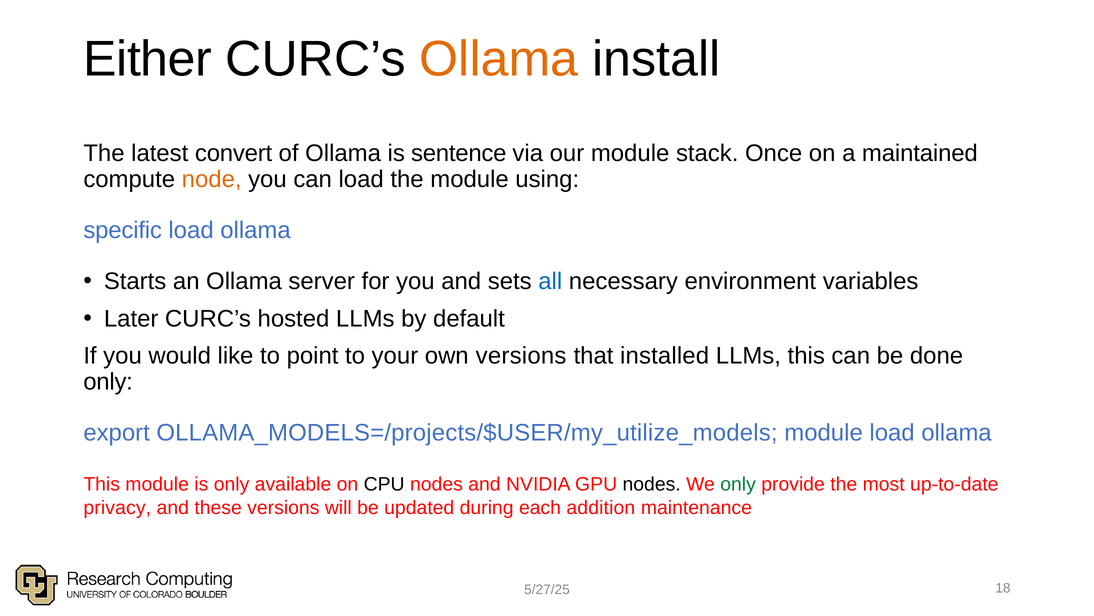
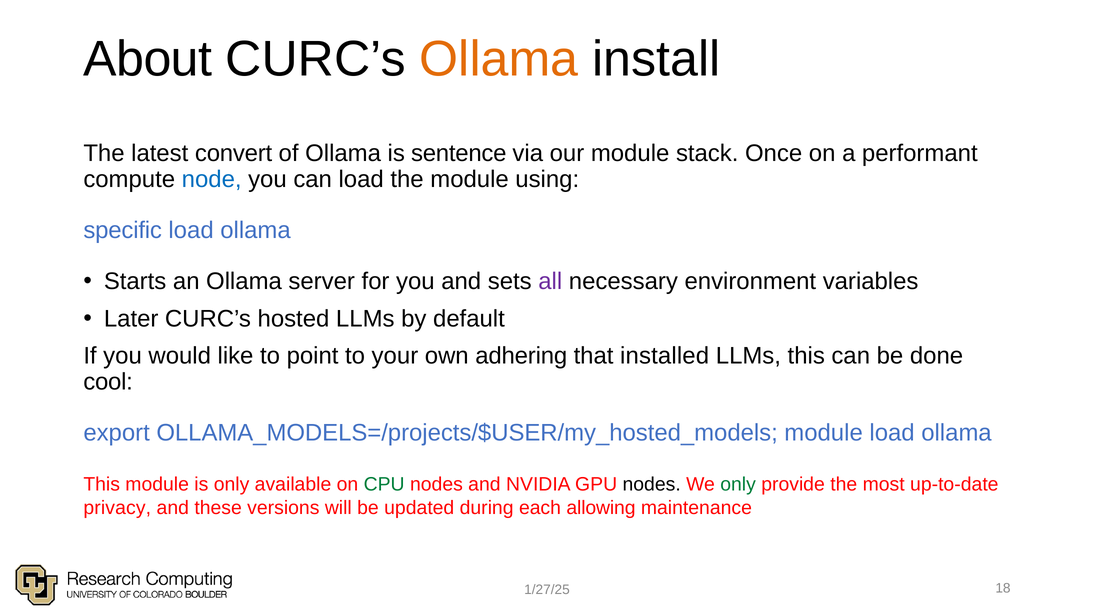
Either: Either -> About (148, 59)
maintained: maintained -> performant (920, 153)
node colour: orange -> blue (212, 179)
all colour: blue -> purple (550, 281)
own versions: versions -> adhering (521, 356)
only: only -> cool (108, 382)
OLLAMA_MODELS=/projects/$USER/my_utilize_models: OLLAMA_MODELS=/projects/$USER/my_utilize_models -> OLLAMA_MODELS=/projects/$USER/my_hosted_models (467, 433)
CPU colour: black -> green (384, 484)
addition: addition -> allowing (601, 507)
5/27/25: 5/27/25 -> 1/27/25 (547, 589)
